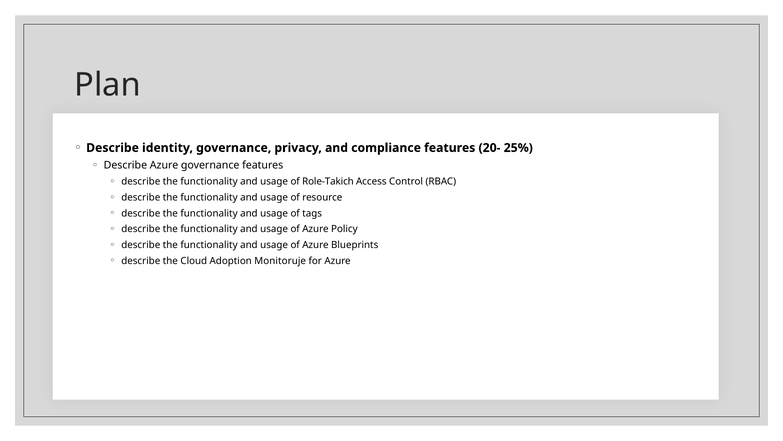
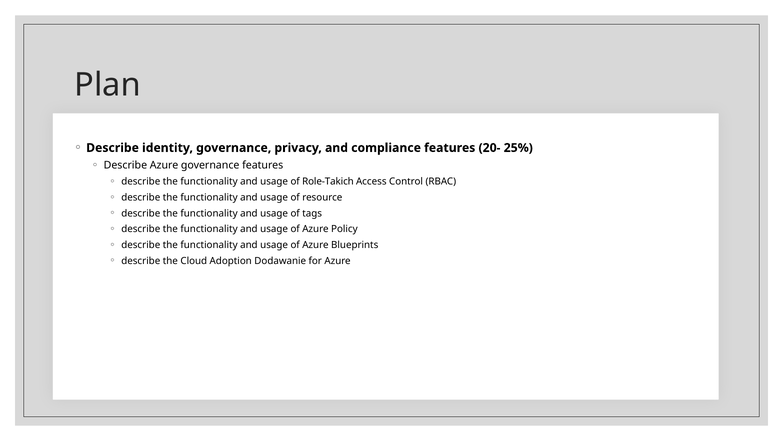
Monitoruje: Monitoruje -> Dodawanie (280, 261)
